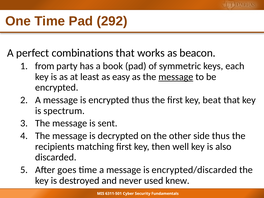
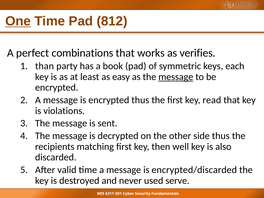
One underline: none -> present (18, 21)
292: 292 -> 812 (112, 21)
beacon: beacon -> verifies (198, 53)
from: from -> than (45, 66)
beat: beat -> read (212, 100)
spectrum: spectrum -> violations (64, 111)
goes: goes -> valid (67, 170)
knew: knew -> serve (177, 181)
